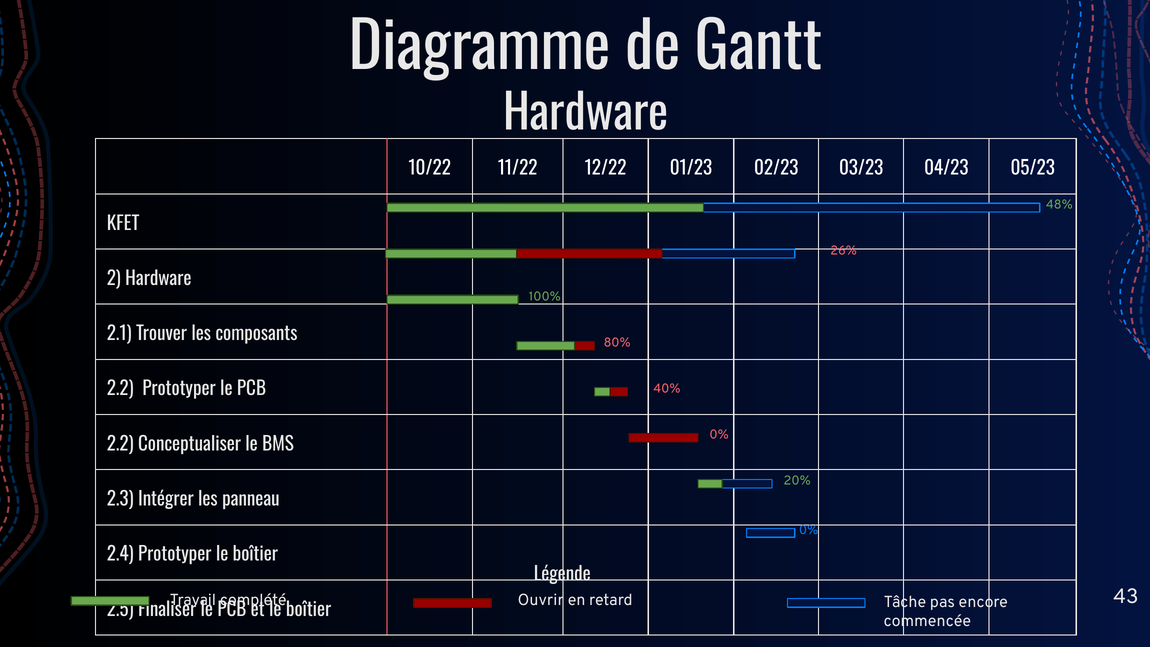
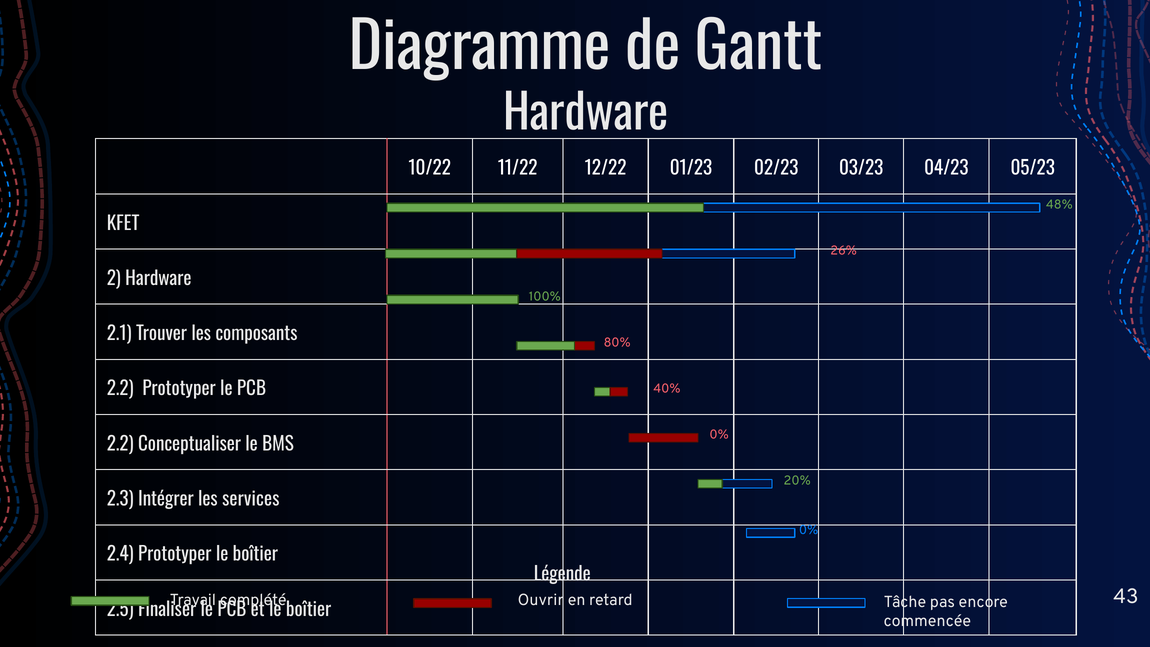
panneau: panneau -> services (251, 499)
